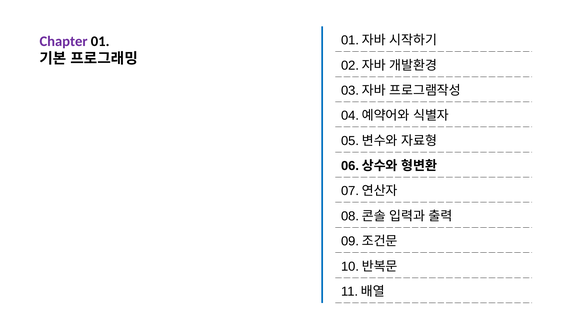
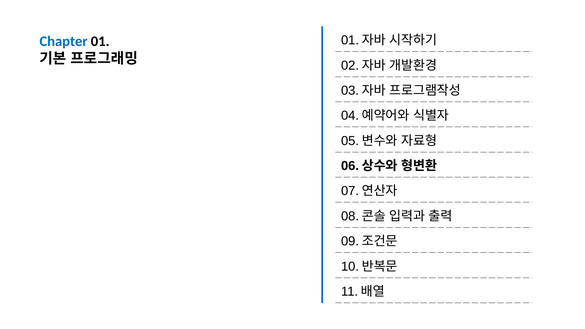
Chapter colour: purple -> blue (64, 41)
